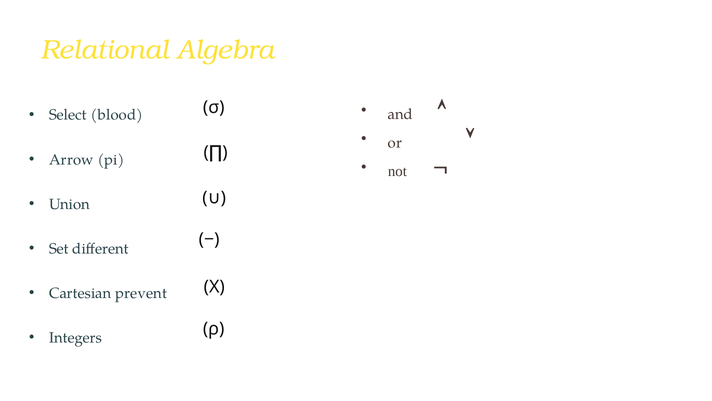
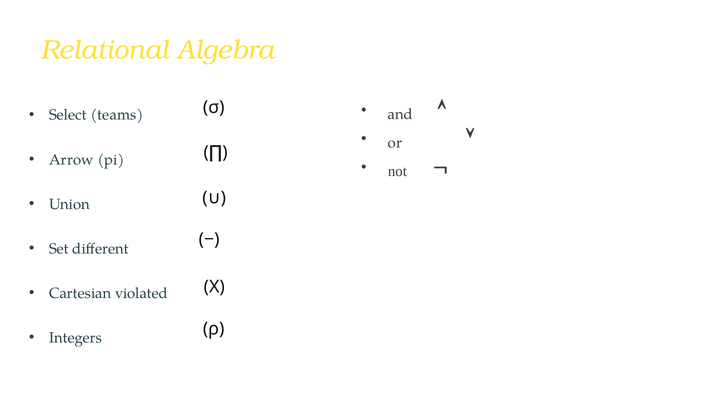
blood: blood -> teams (117, 115)
prevent: prevent -> violated (141, 293)
